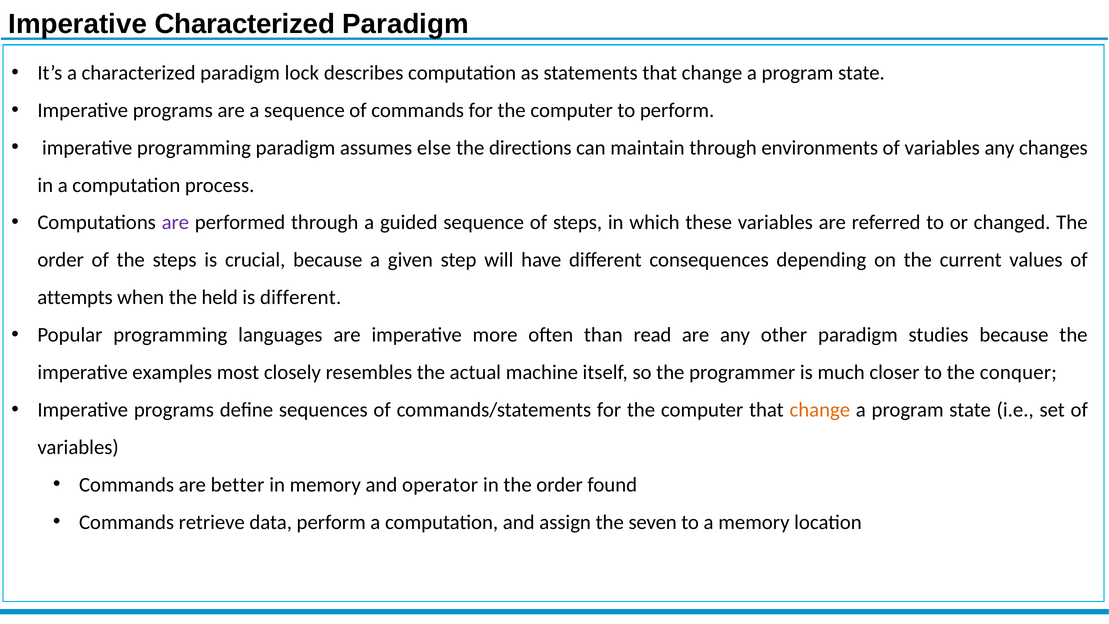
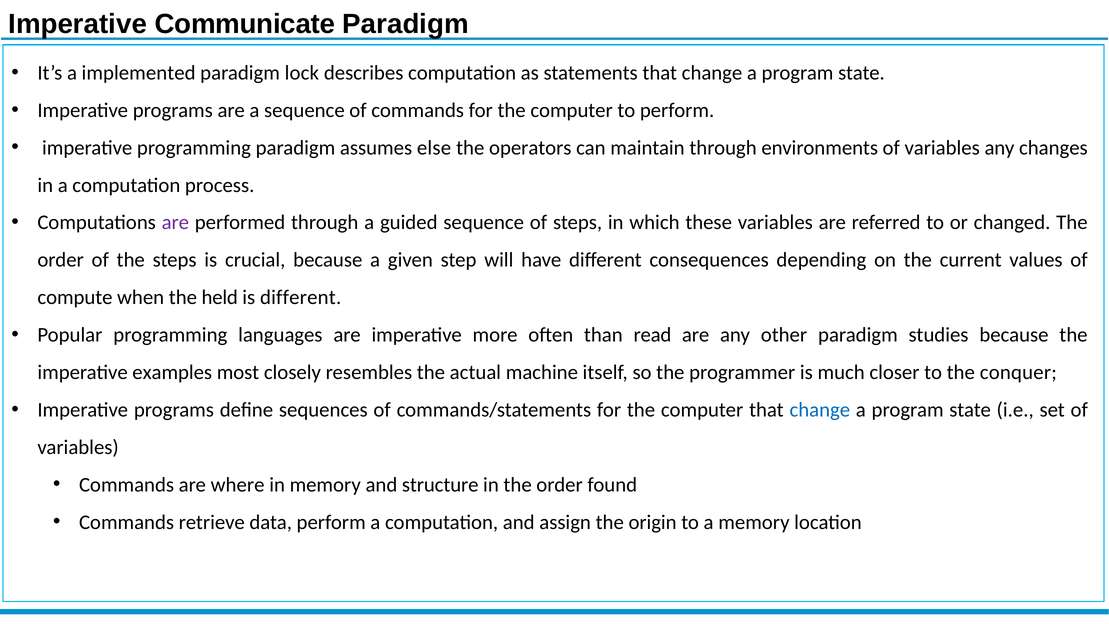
Imperative Characterized: Characterized -> Communicate (245, 24)
a characterized: characterized -> implemented (139, 73)
directions: directions -> operators (530, 148)
attempts: attempts -> compute (75, 297)
change colour: orange -> blue (820, 410)
better: better -> where (238, 485)
operator: operator -> structure (440, 485)
seven: seven -> origin (653, 522)
